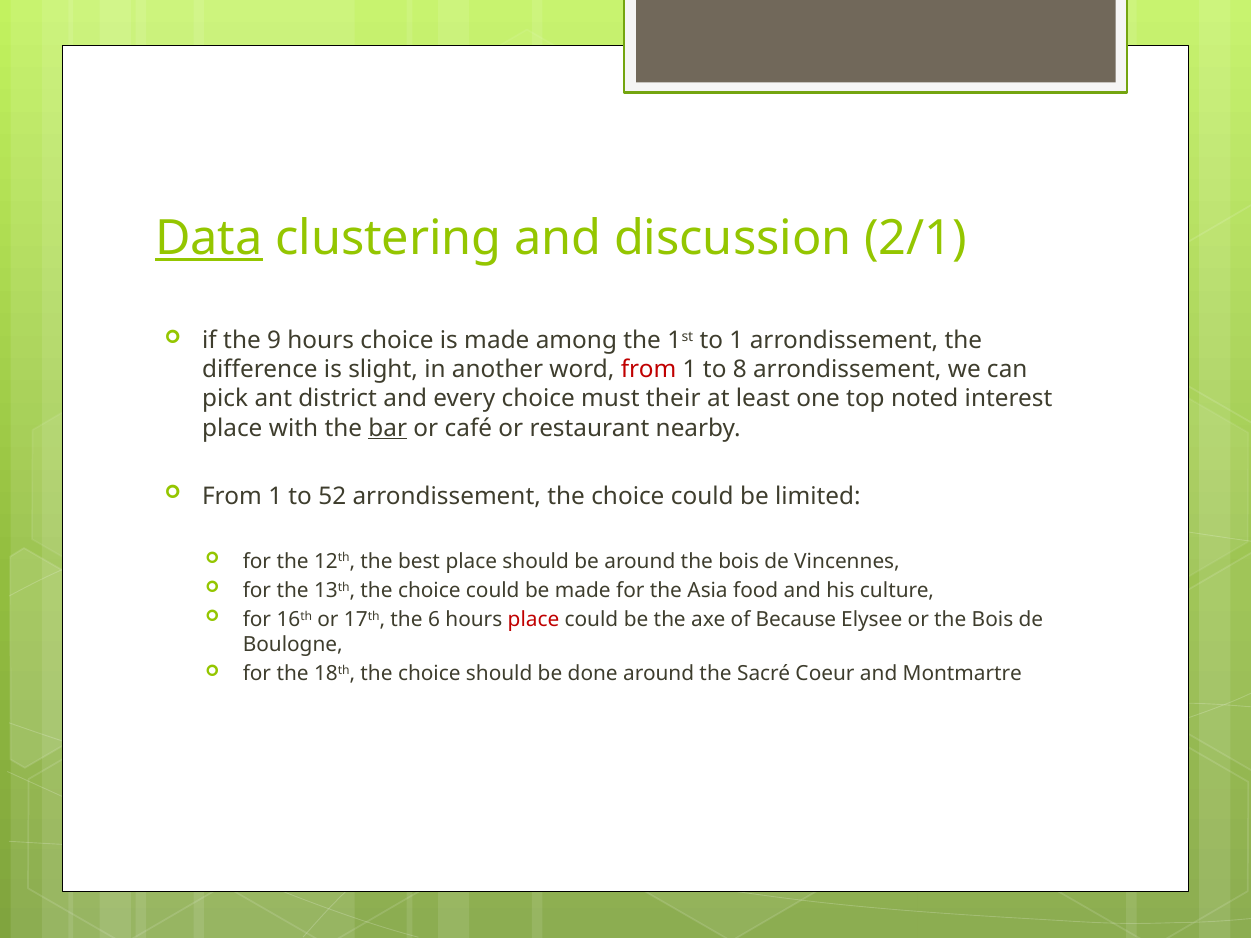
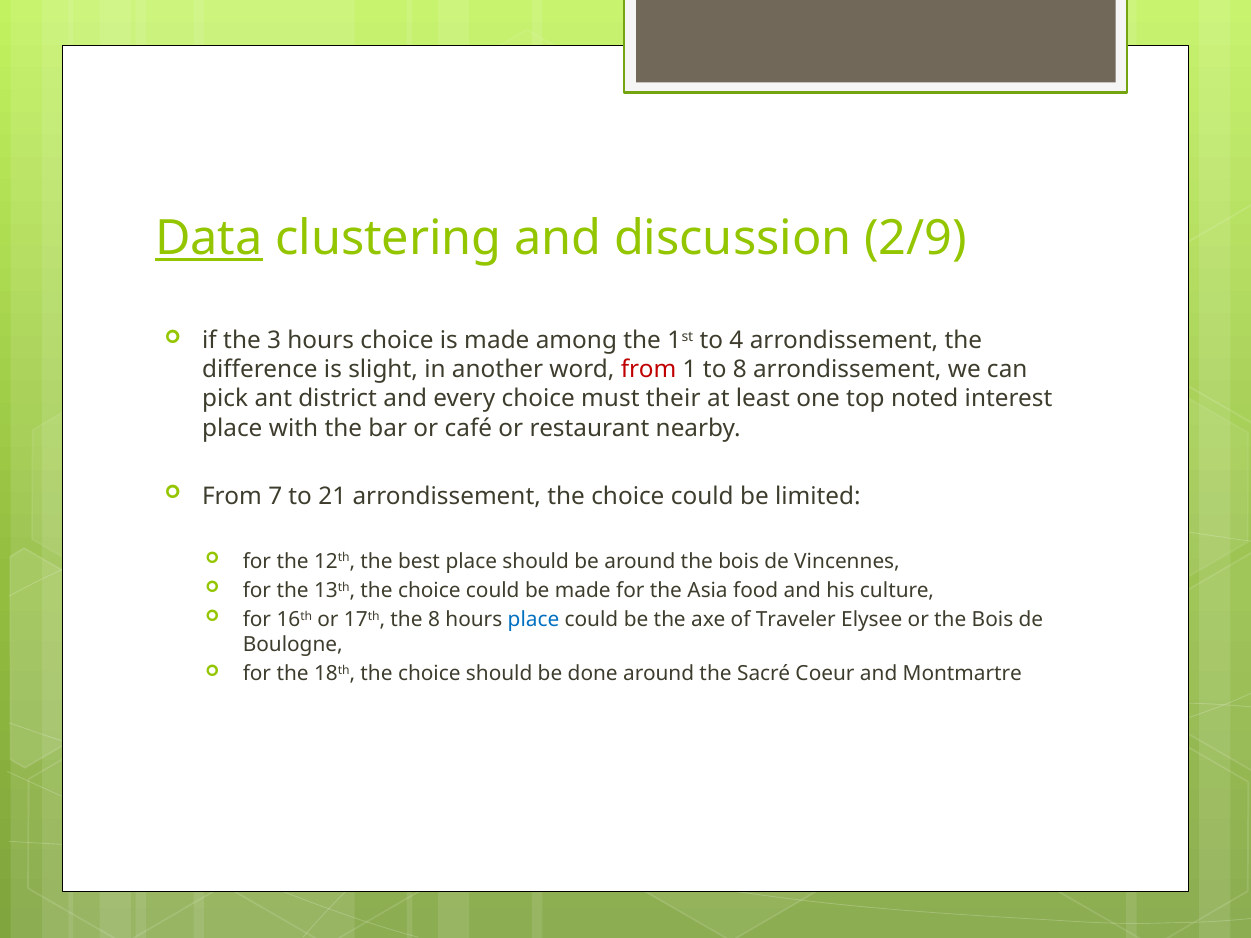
2/1: 2/1 -> 2/9 (916, 239)
9: 9 -> 3 (274, 340)
to 1: 1 -> 4 (736, 340)
bar underline: present -> none (388, 428)
1: 1 -> 7 (275, 496)
52: 52 -> 21 (332, 496)
the 6: 6 -> 8 (434, 620)
place colour: red -> blue (534, 620)
Because: Because -> Traveler (796, 620)
